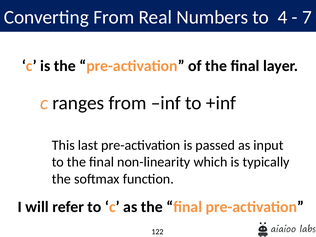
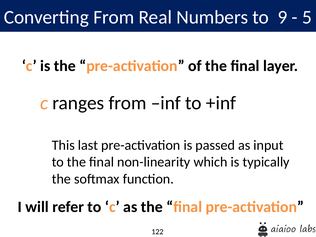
4: 4 -> 9 (282, 17)
7: 7 -> 5 (307, 17)
